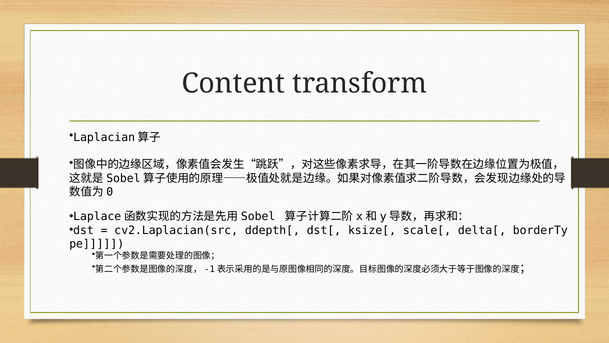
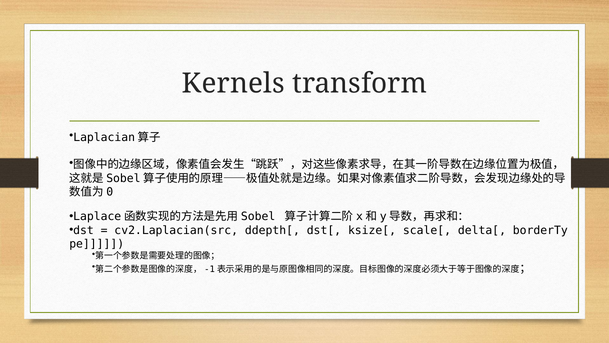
Content: Content -> Kernels (233, 84)
